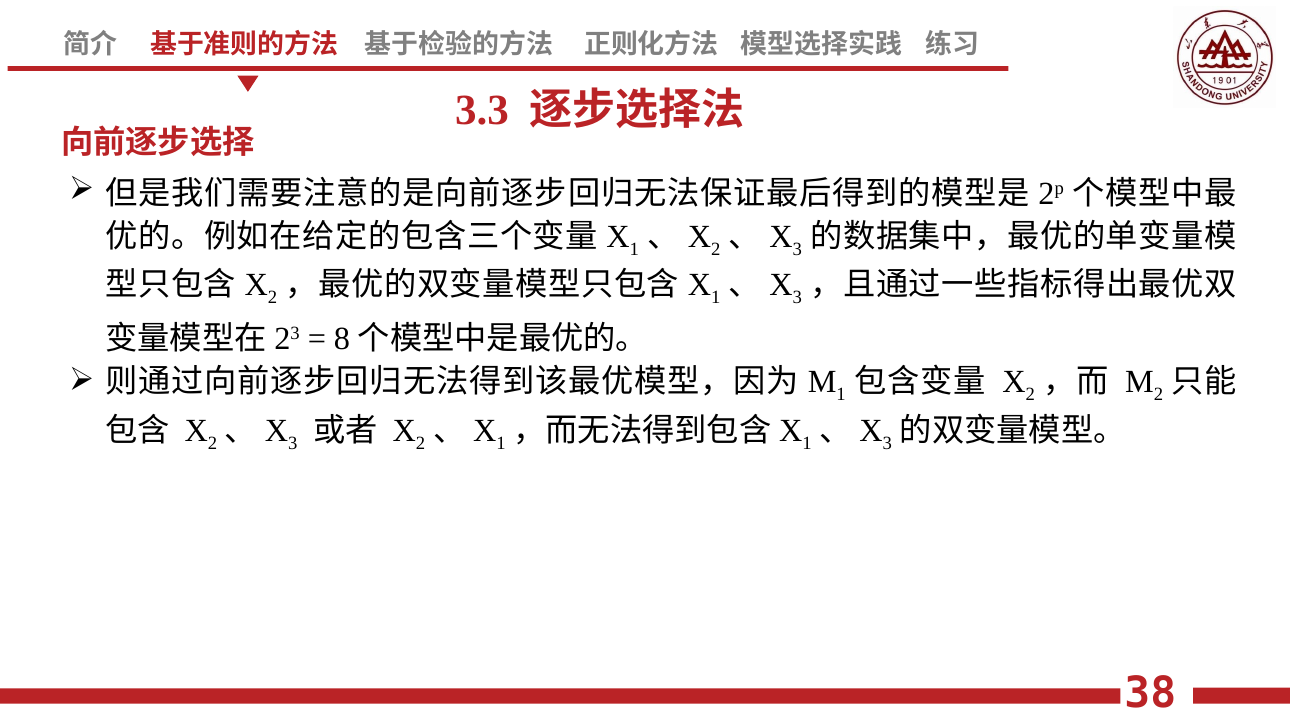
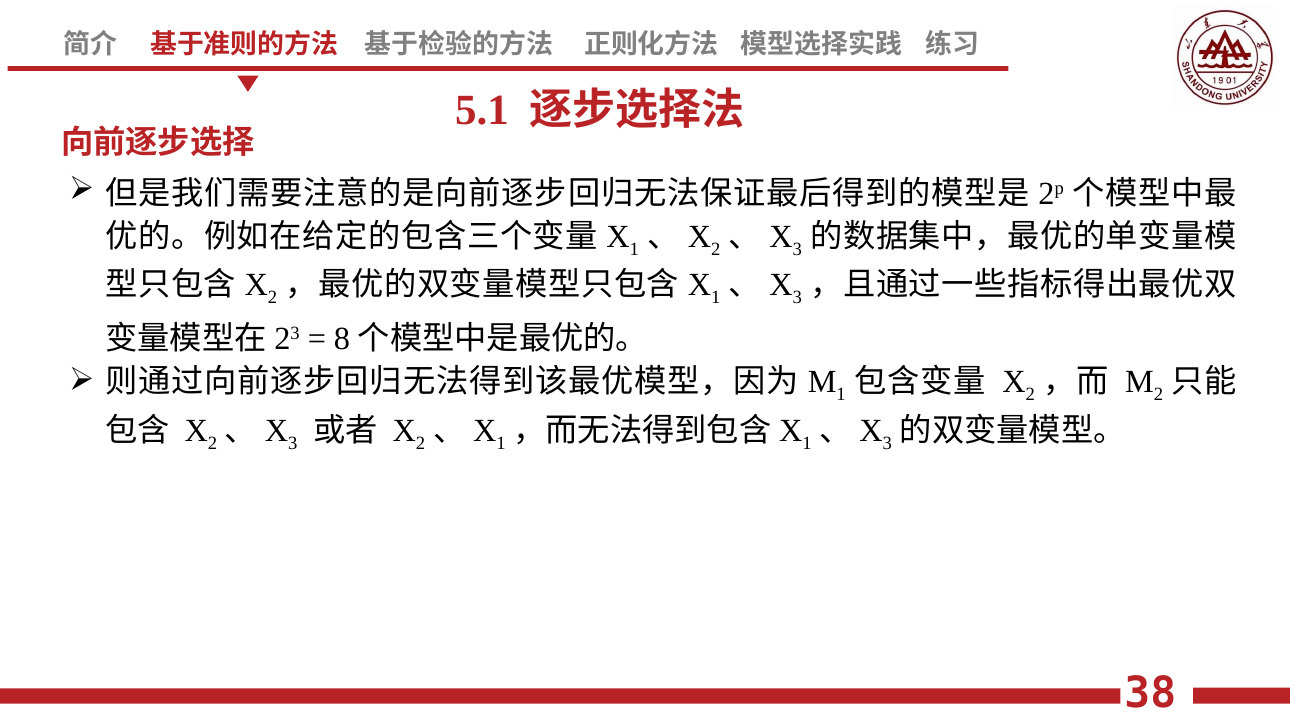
3.3: 3.3 -> 5.1 (482, 110)
